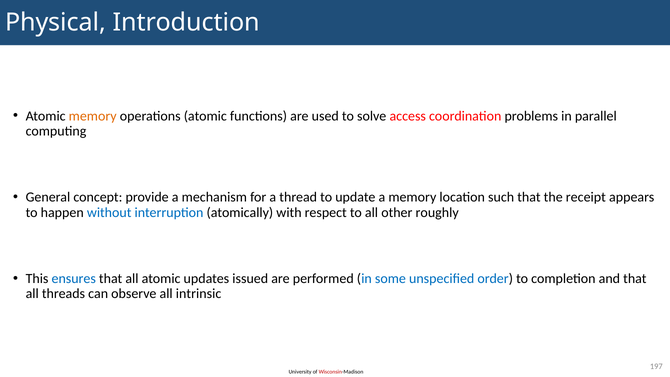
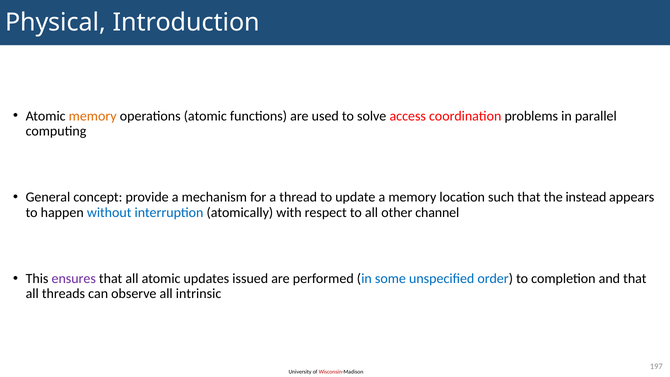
receipt: receipt -> instead (586, 197)
roughly: roughly -> channel (437, 212)
ensures colour: blue -> purple (74, 279)
